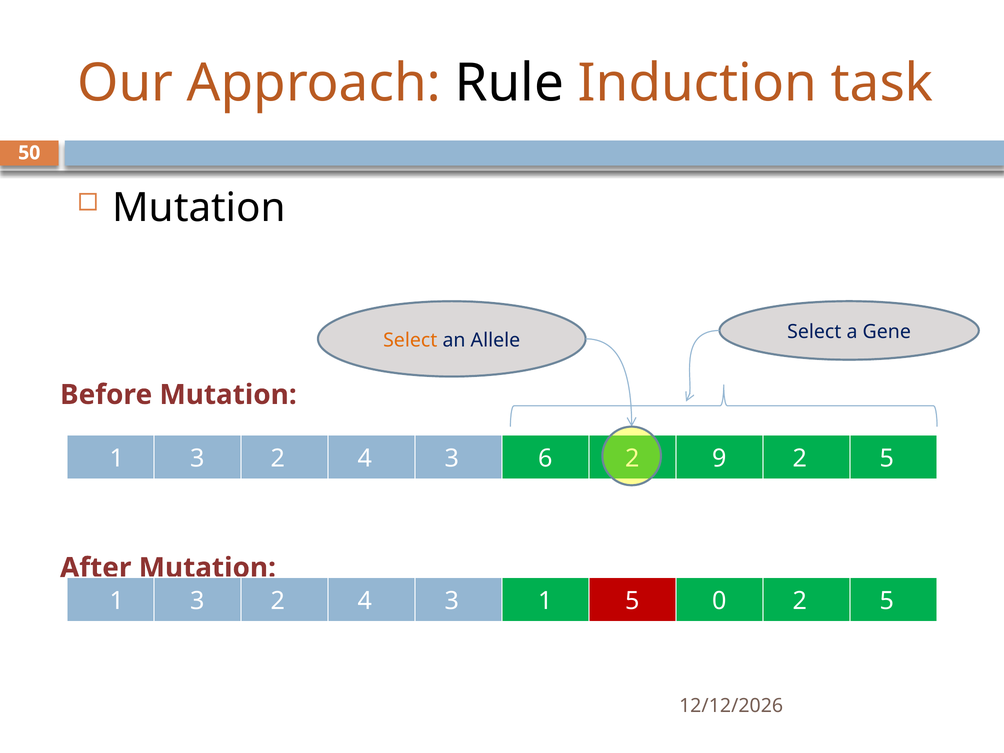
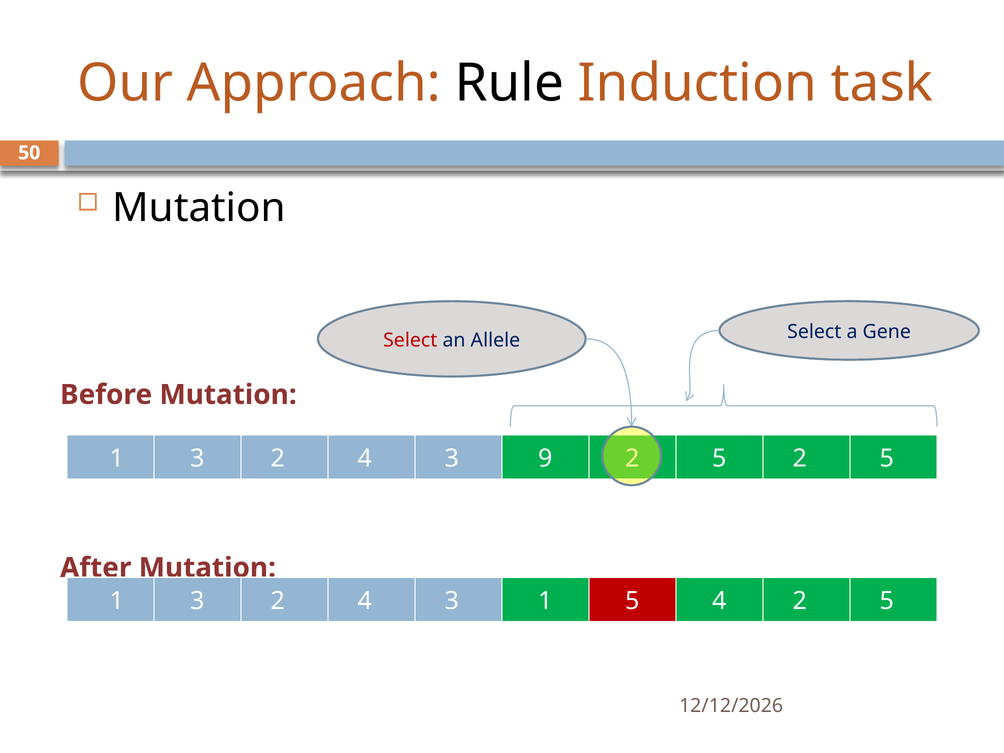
Select colour: orange -> red (410, 340)
6: 6 -> 9 (545, 459)
9: 9 -> 5 (719, 459)
5 0: 0 -> 4 (719, 601)
